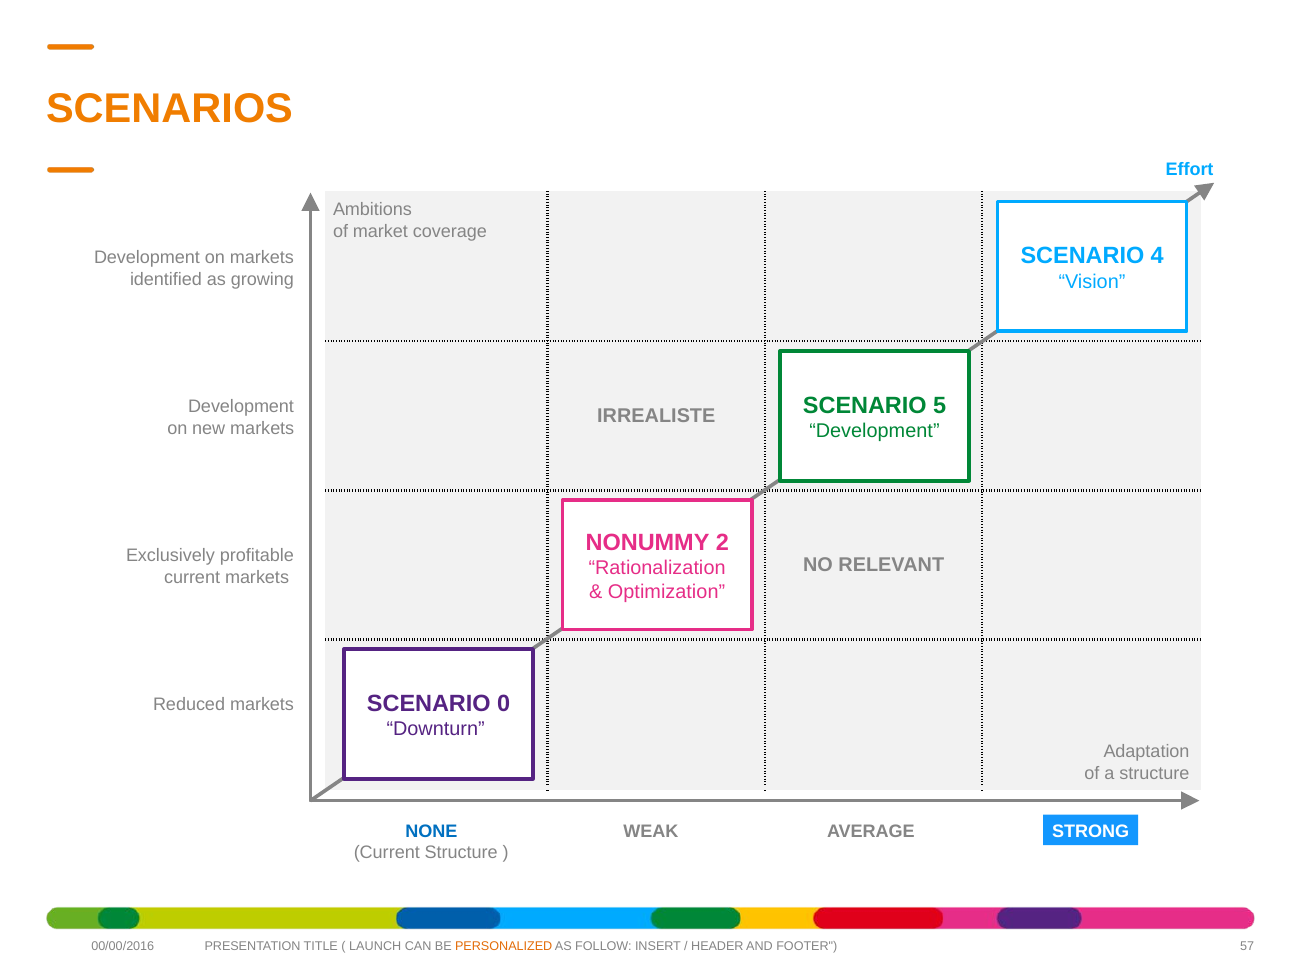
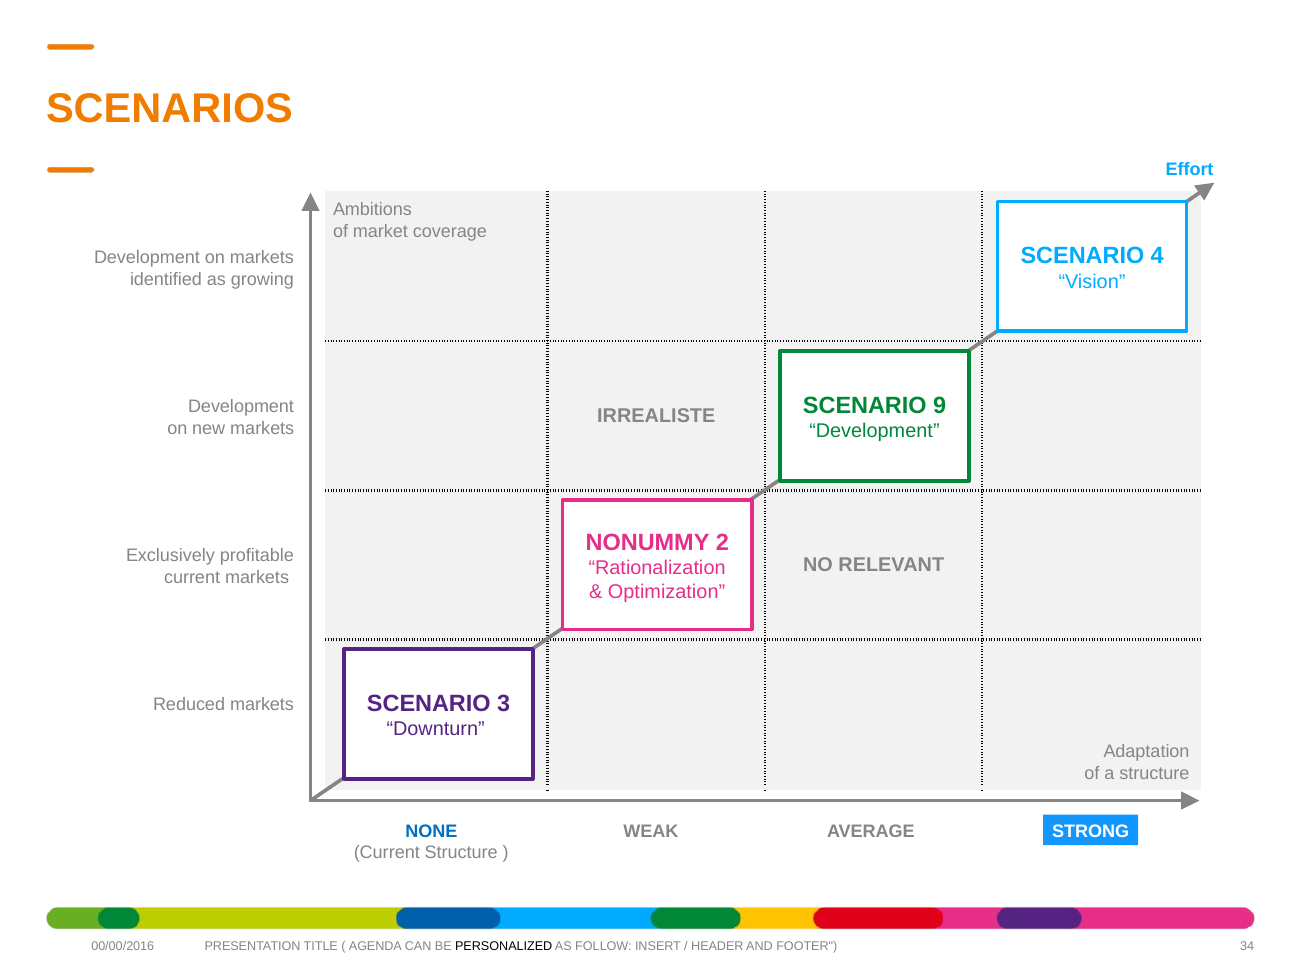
5: 5 -> 9 (940, 406)
0: 0 -> 3 (504, 704)
LAUNCH: LAUNCH -> AGENDA (375, 946)
PERSONALIZED colour: orange -> black (504, 946)
57: 57 -> 34 (1247, 946)
